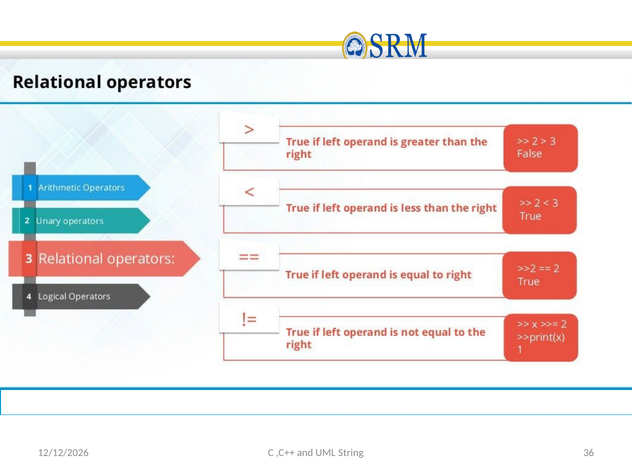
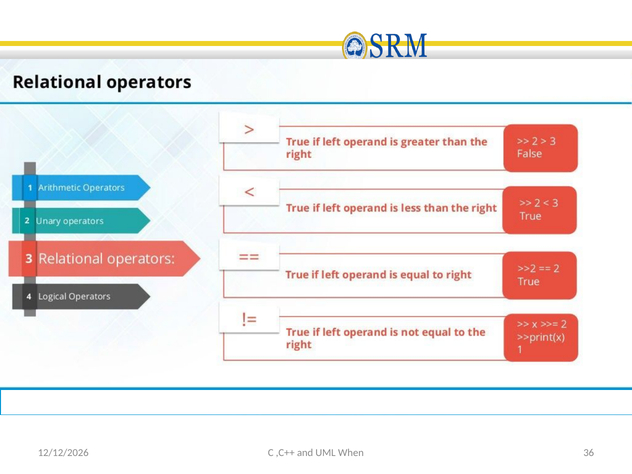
String: String -> When (351, 453)
